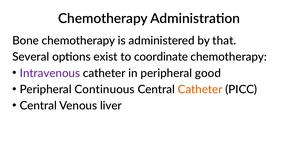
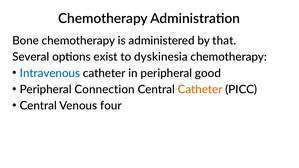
coordinate: coordinate -> dyskinesia (161, 57)
Intravenous colour: purple -> blue (50, 73)
Continuous: Continuous -> Connection (105, 90)
liver: liver -> four (111, 106)
